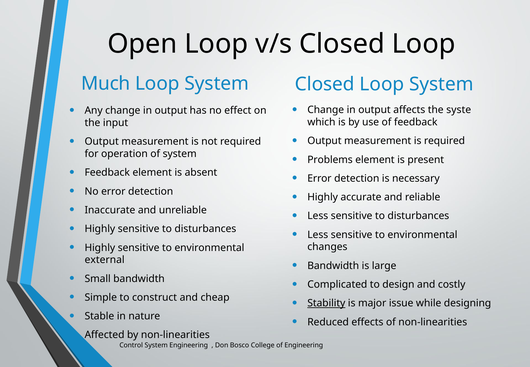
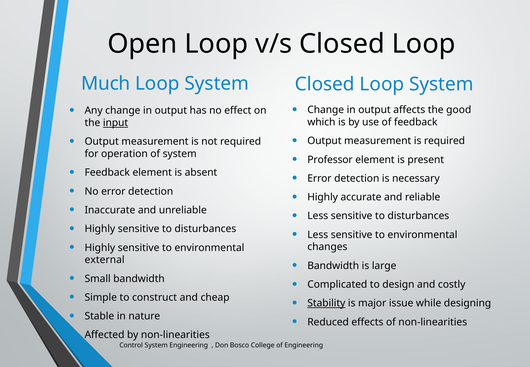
syste: syste -> good (459, 110)
input underline: none -> present (116, 123)
Problems: Problems -> Professor (330, 160)
